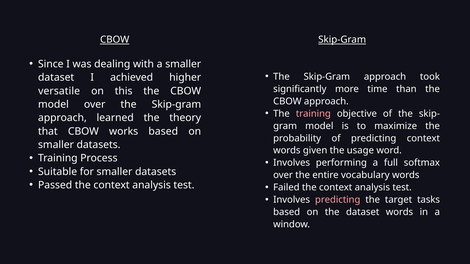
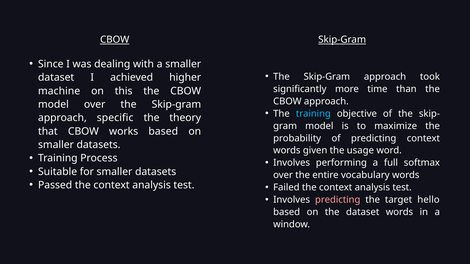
versatile: versatile -> machine (59, 91)
training colour: pink -> light blue (313, 114)
learned: learned -> specific (115, 118)
tasks: tasks -> hello (429, 200)
